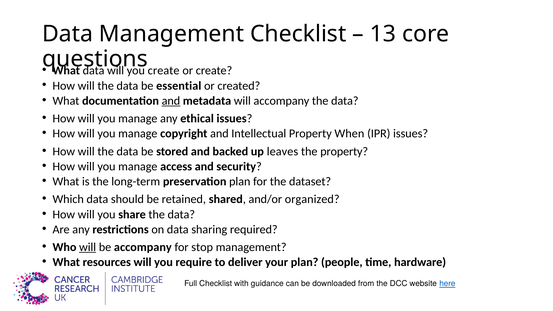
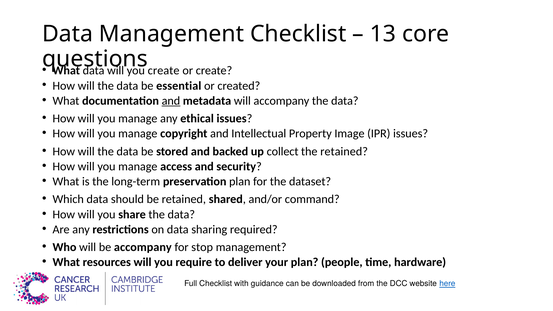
When: When -> Image (349, 134)
leaves: leaves -> collect (283, 151)
the property: property -> retained (344, 151)
organized: organized -> command (312, 199)
will underline: present -> none (88, 247)
